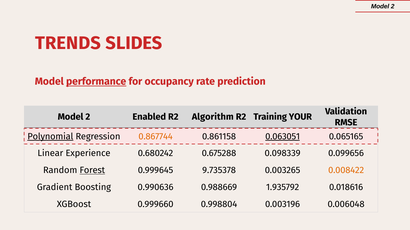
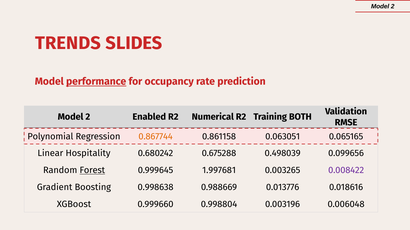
Algorithm: Algorithm -> Numerical (213, 117)
YOUR: YOUR -> BOTH (300, 117)
Polynomial underline: present -> none (50, 137)
0.063051 underline: present -> none (283, 137)
Experience: Experience -> Hospitality (88, 154)
0.098339: 0.098339 -> 0.498039 (283, 154)
9.735378: 9.735378 -> 1.997681 (219, 171)
0.008422 colour: orange -> purple (346, 171)
0.990636: 0.990636 -> 0.998638 (156, 188)
1.935792: 1.935792 -> 0.013776 (283, 188)
